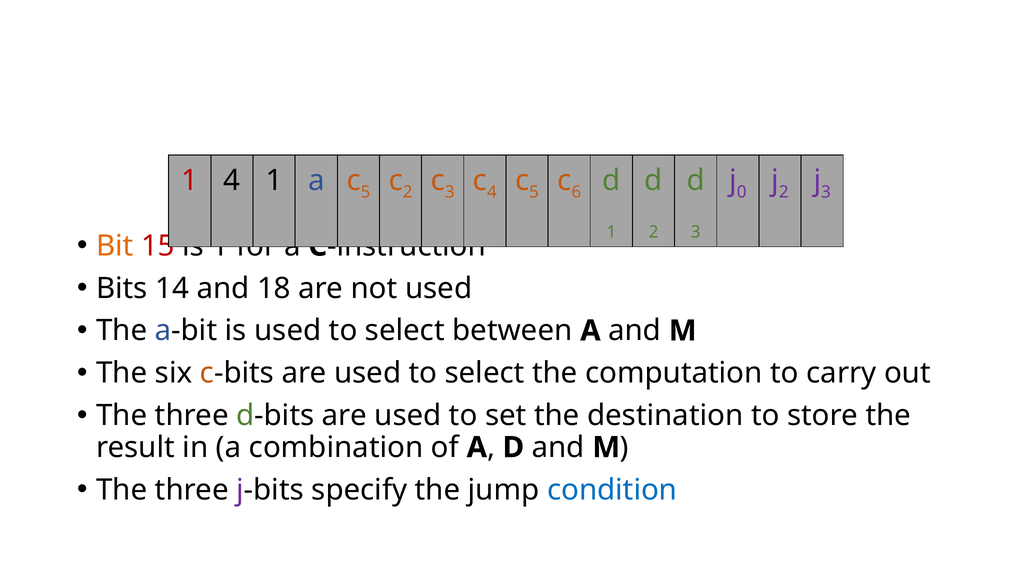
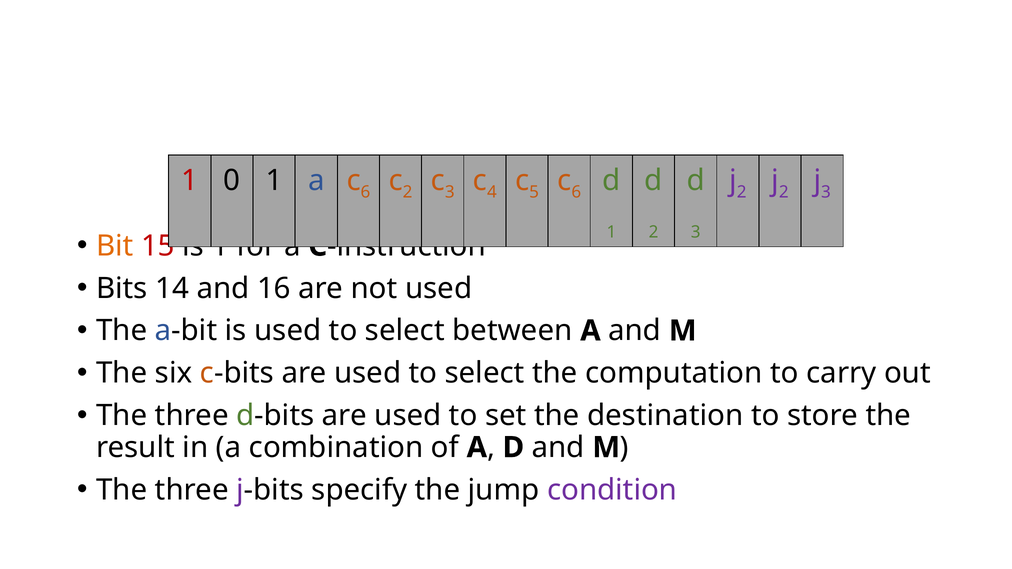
1 4: 4 -> 0 (232, 181)
5: 5 -> 6 (365, 192)
0: 0 -> 2 (742, 192)
18: 18 -> 16 (274, 288)
condition colour: blue -> purple (612, 490)
